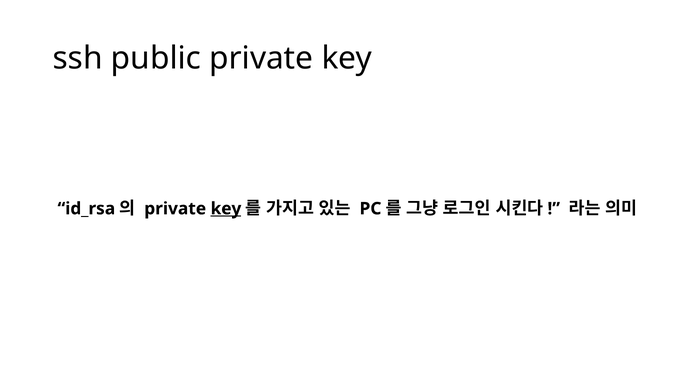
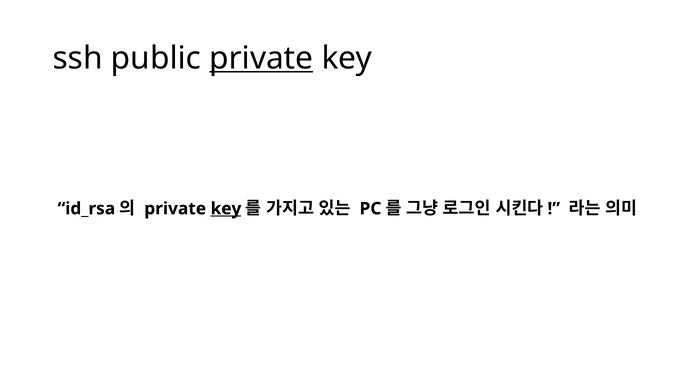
private underline: none -> present (261, 58)
